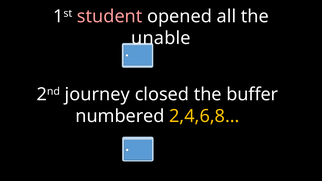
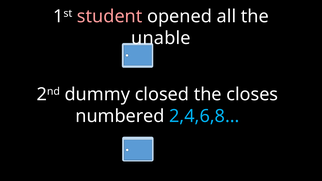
journey: journey -> dummy (97, 94)
buffer: buffer -> closes (252, 94)
2,4,6,8… colour: yellow -> light blue (204, 116)
